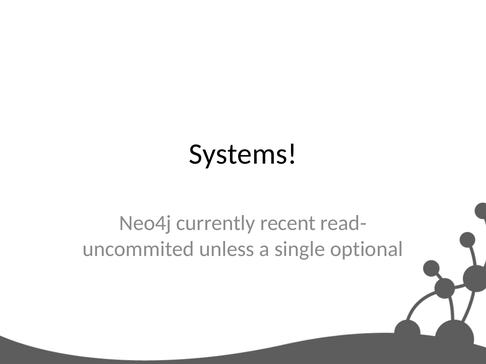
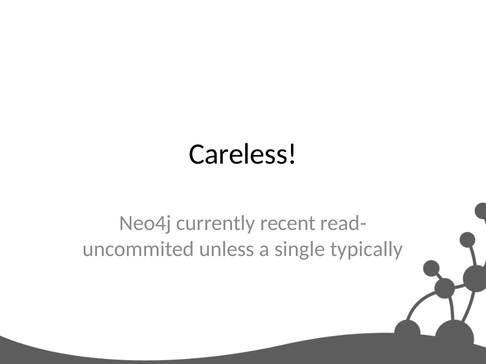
Systems: Systems -> Careless (243, 154)
optional: optional -> typically (367, 249)
